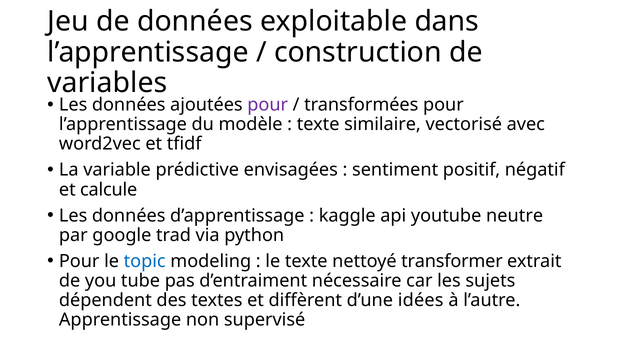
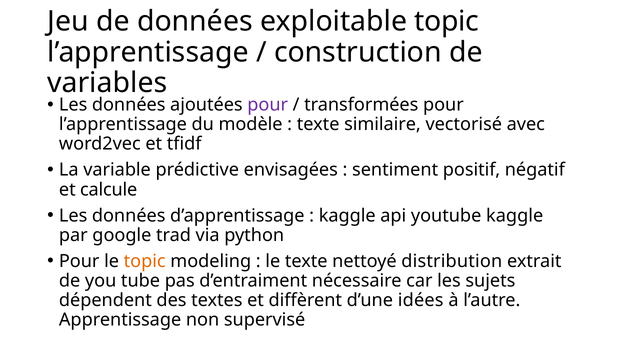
exploitable dans: dans -> topic (447, 21)
youtube neutre: neutre -> kaggle (515, 216)
topic colour: blue -> orange (145, 261)
transformer: transformer -> distribution (452, 261)
